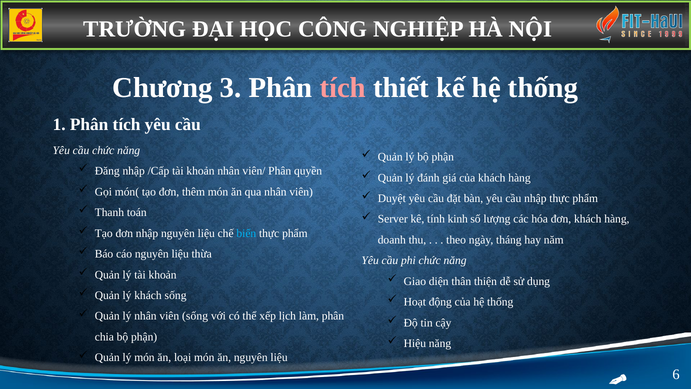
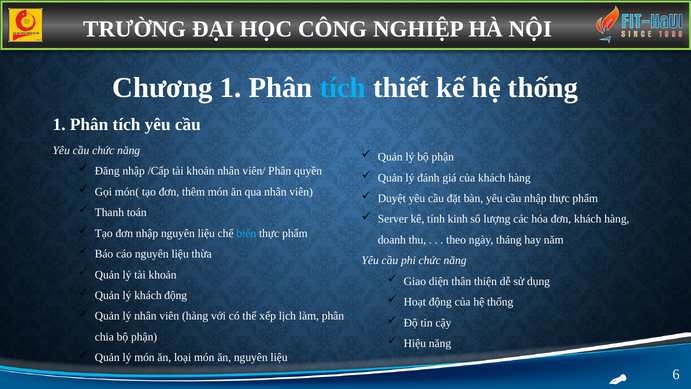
Chương 3: 3 -> 1 (231, 88)
tích colour: pink -> light blue (343, 88)
khách sống: sống -> động (176, 295)
viên sống: sống -> hàng (195, 316)
